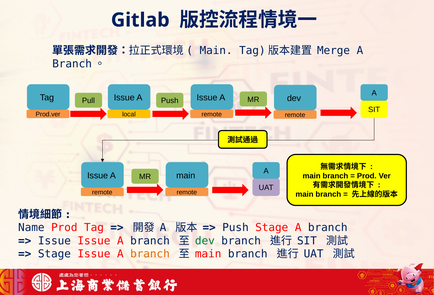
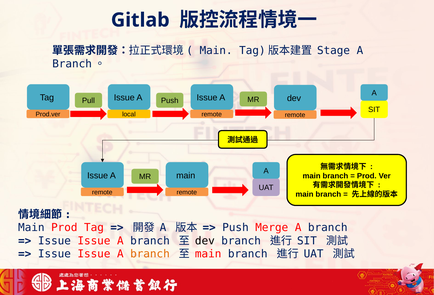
Merge: Merge -> Stage (334, 51)
Name: Name -> Main (31, 228)
Push Stage: Stage -> Merge (272, 228)
dev colour: green -> black (205, 241)
Stage: Stage -> Issue (54, 254)
